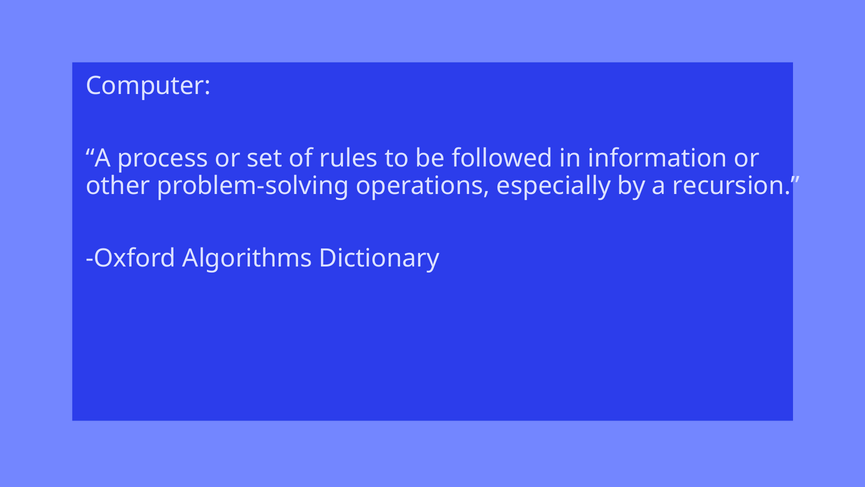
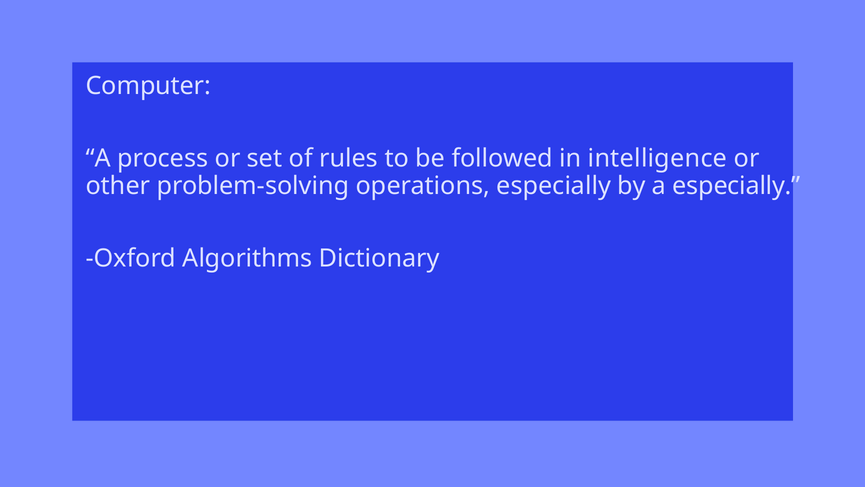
information: information -> intelligence (658, 158)
a recursion: recursion -> especially (736, 186)
